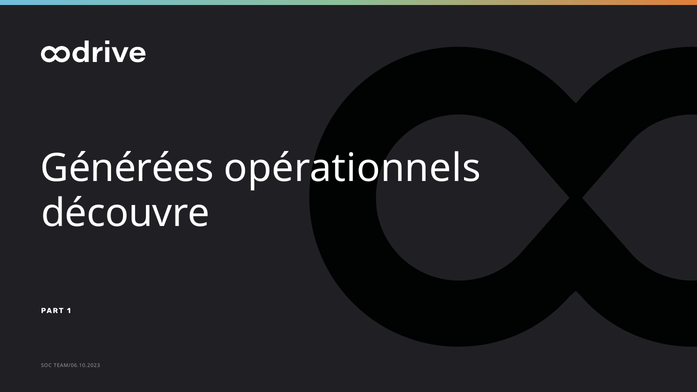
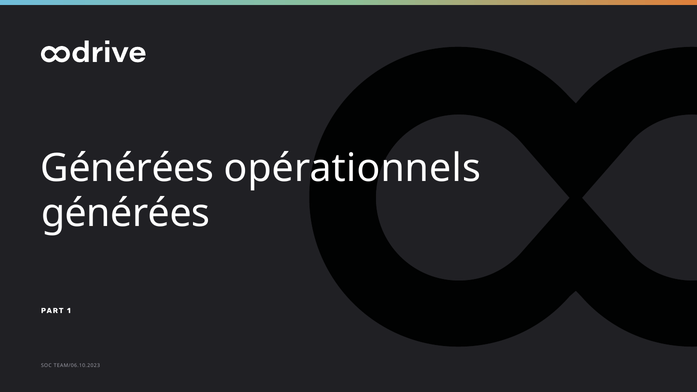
découvre: découvre -> générées (126, 213)
